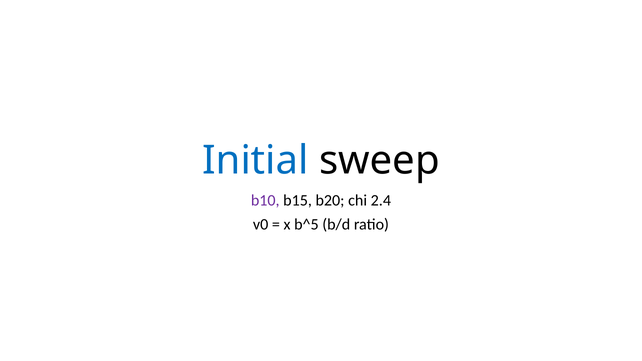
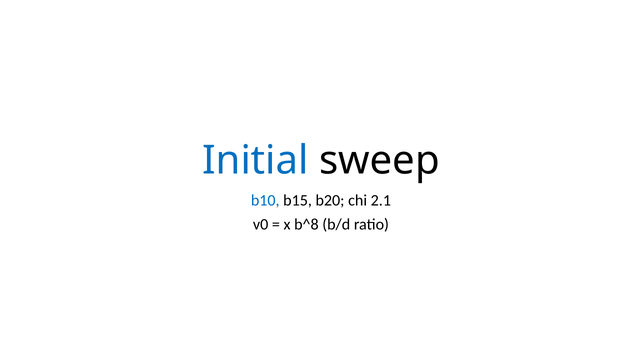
b10 colour: purple -> blue (265, 201)
2.4: 2.4 -> 2.1 (381, 201)
b^5: b^5 -> b^8 (306, 225)
